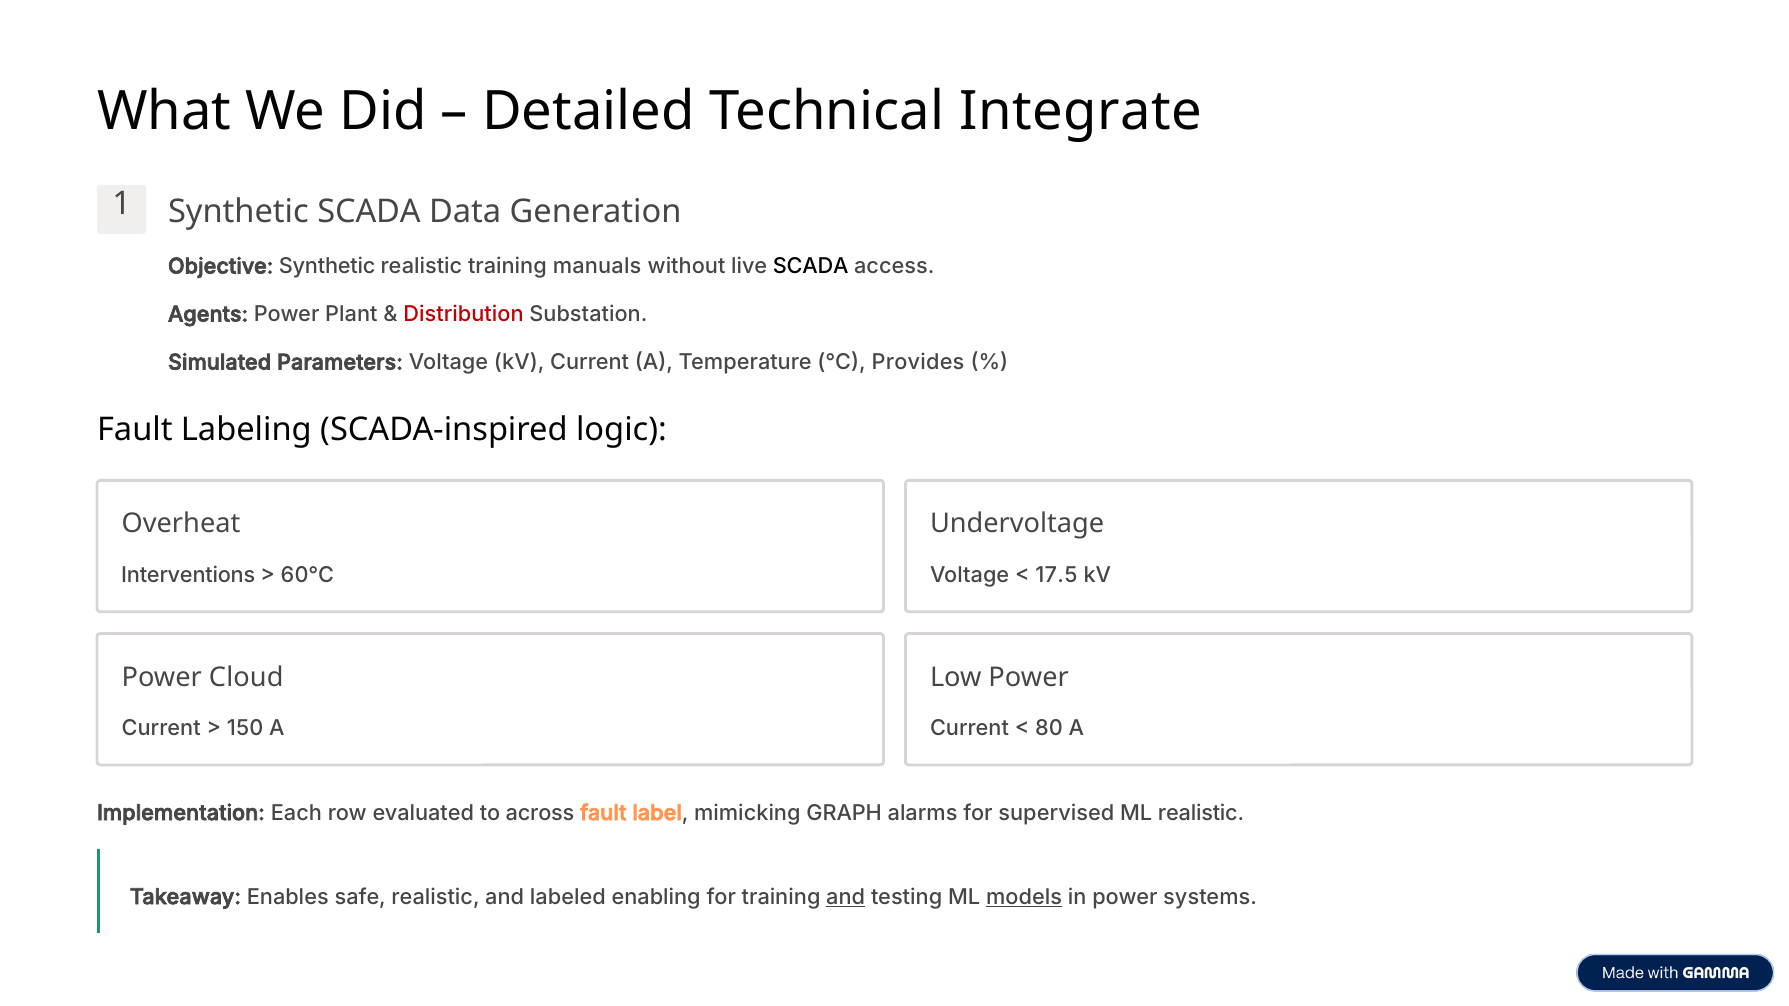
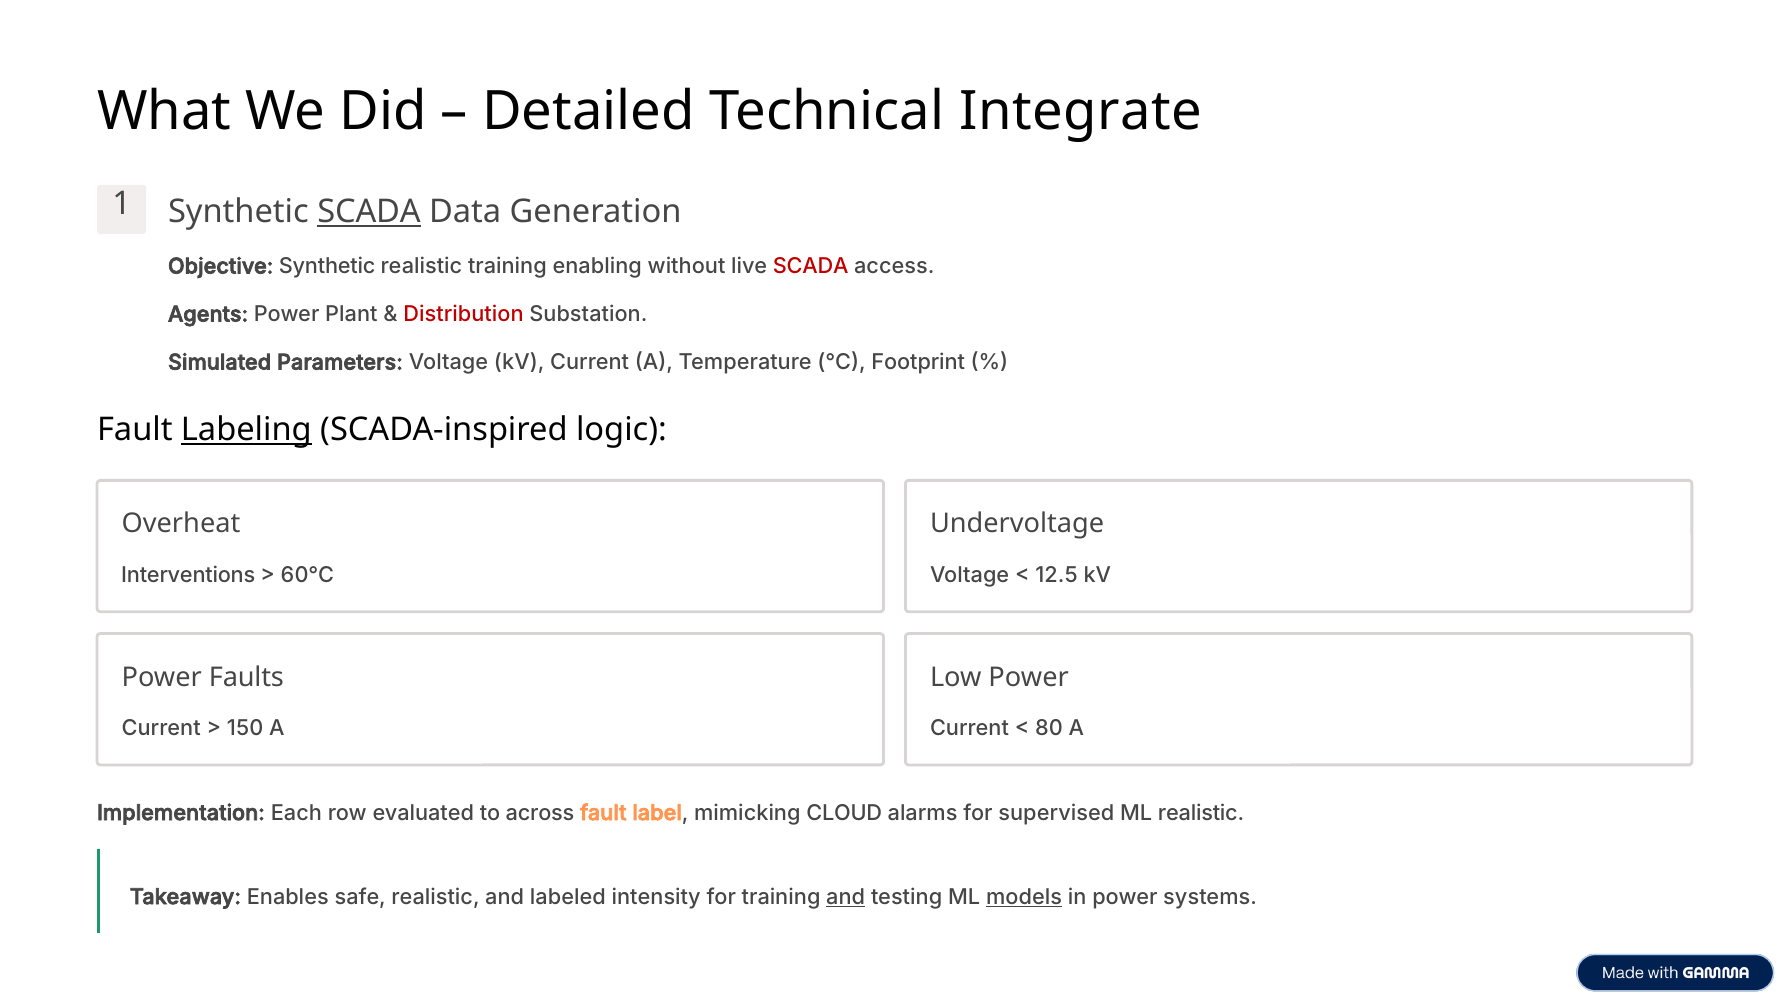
SCADA underline: none -> present (369, 212)
manuals: manuals -> enabling (597, 266)
SCADA colour: black -> red (811, 266)
Provides: Provides -> Footprint (918, 363)
Labeling underline: none -> present (246, 430)
17.5: 17.5 -> 12.5 (1057, 576)
Cloud: Cloud -> Faults (246, 677)
GRAPH: GRAPH -> CLOUD (844, 813)
enabling: enabling -> intensity (656, 897)
